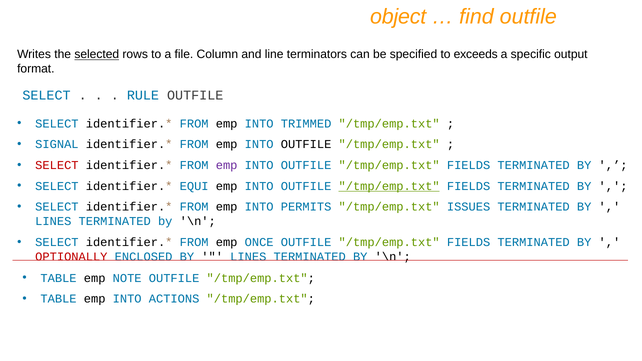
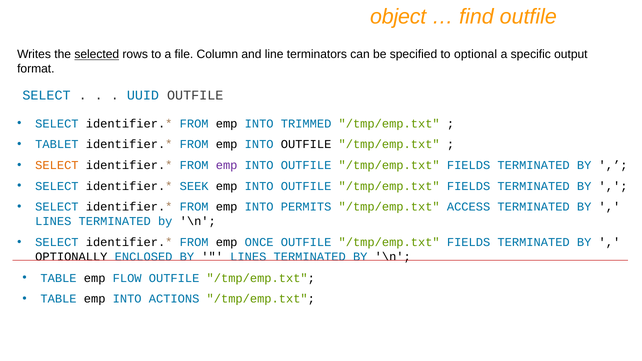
exceeds: exceeds -> optional (476, 55)
RULE: RULE -> UUID (143, 96)
SIGNAL: SIGNAL -> TABLET (57, 144)
SELECT colour: red -> orange (57, 165)
EQUI: EQUI -> SEEK (194, 186)
/tmp/emp.txt underline: present -> none (389, 186)
ISSUES: ISSUES -> ACCESS (469, 207)
OPTIONALLY colour: red -> black (71, 257)
NOTE: NOTE -> FLOW (127, 278)
